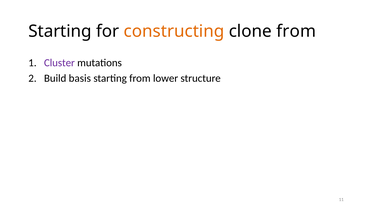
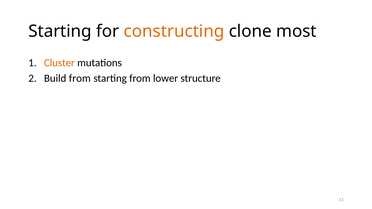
clone from: from -> most (296, 31)
Cluster colour: purple -> orange (59, 63)
Build basis: basis -> from (80, 78)
